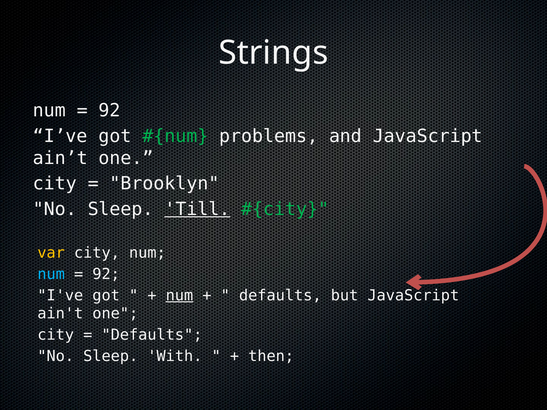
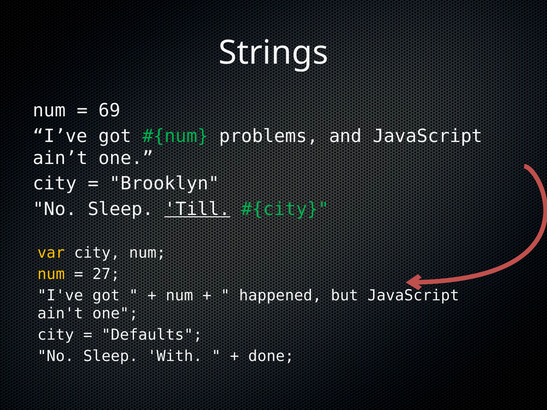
92: 92 -> 69 (110, 111)
num colour: light blue -> yellow (51, 274)
92: 92 -> 27 (106, 274)
num underline: present -> none (179, 296)
defaults: defaults -> happened (280, 296)
then: then -> done (271, 356)
